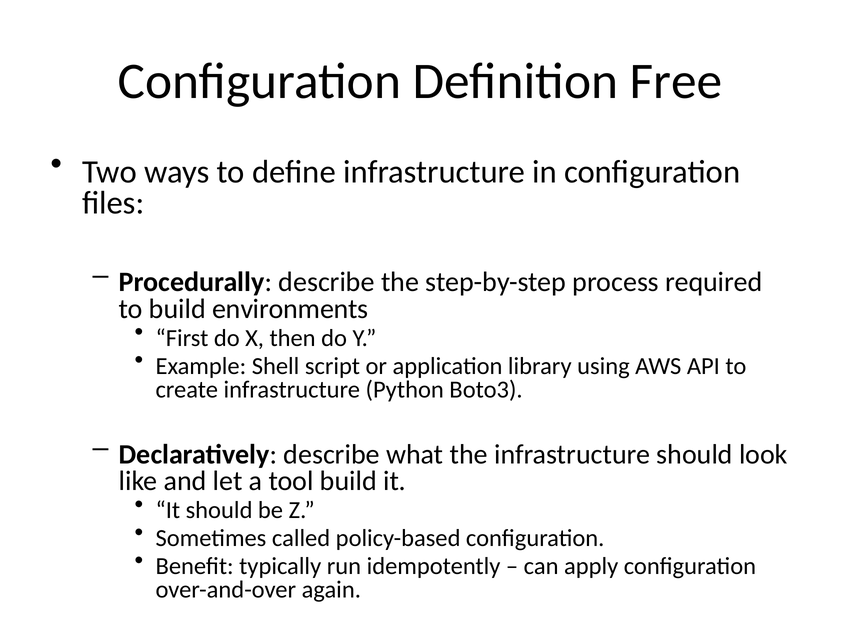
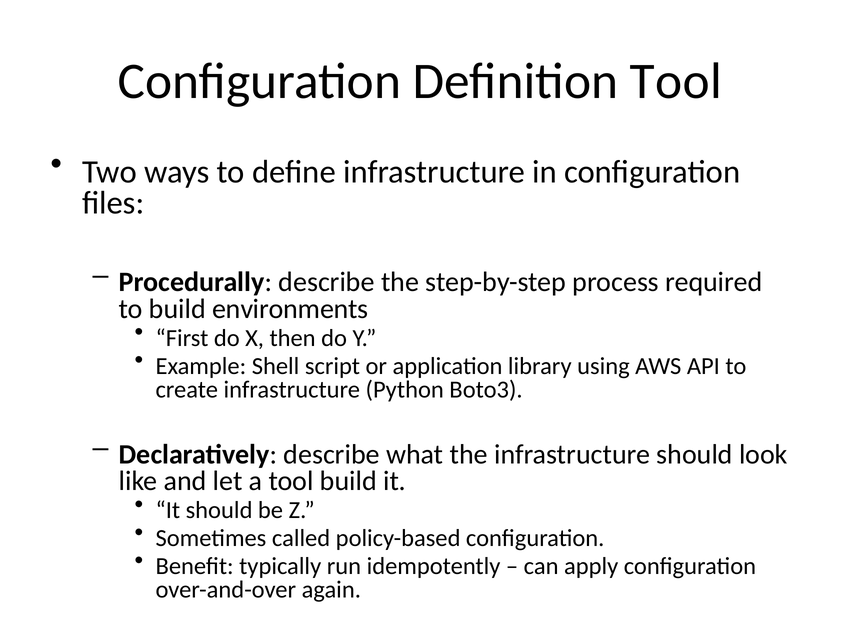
Definition Free: Free -> Tool (676, 81)
